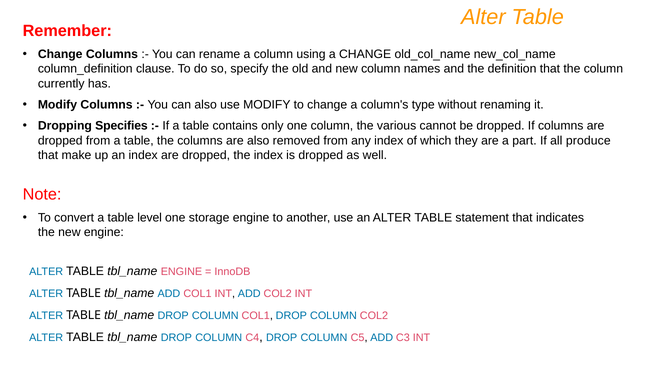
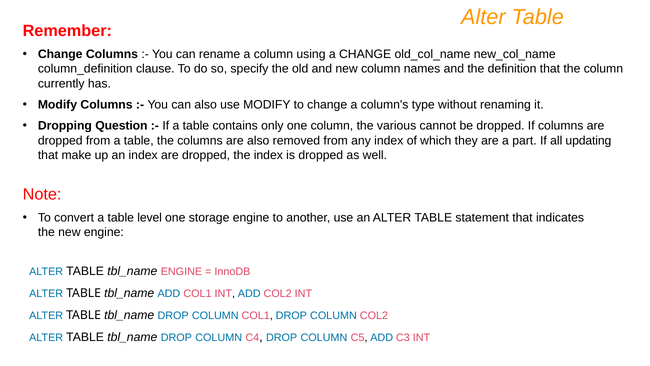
Specifies: Specifies -> Question (121, 126)
produce: produce -> updating (588, 140)
